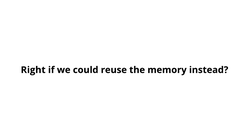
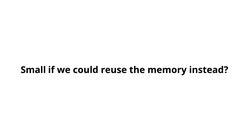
Right: Right -> Small (33, 70)
